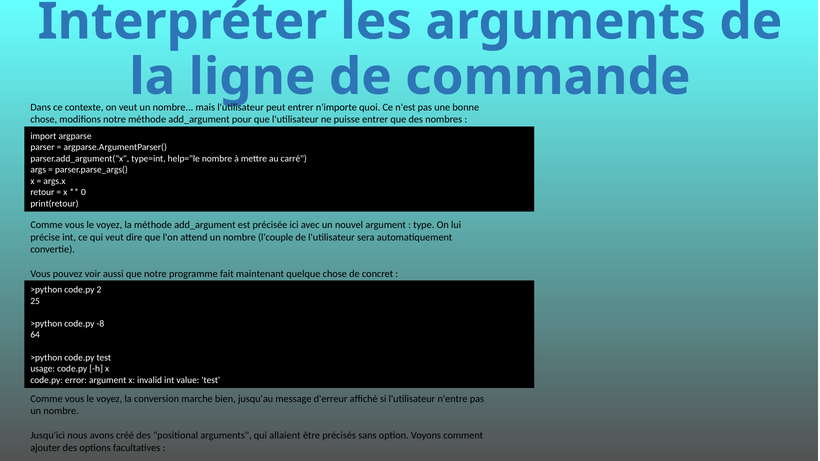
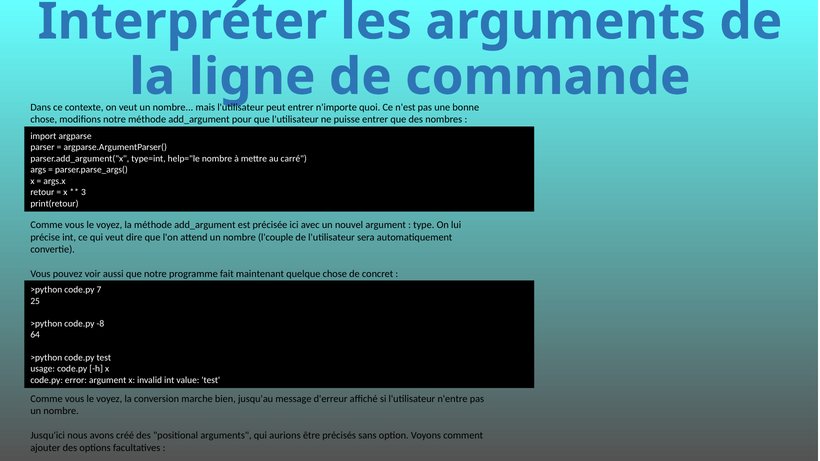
0: 0 -> 3 (83, 192)
2: 2 -> 7 (99, 290)
allaient: allaient -> aurions (285, 436)
